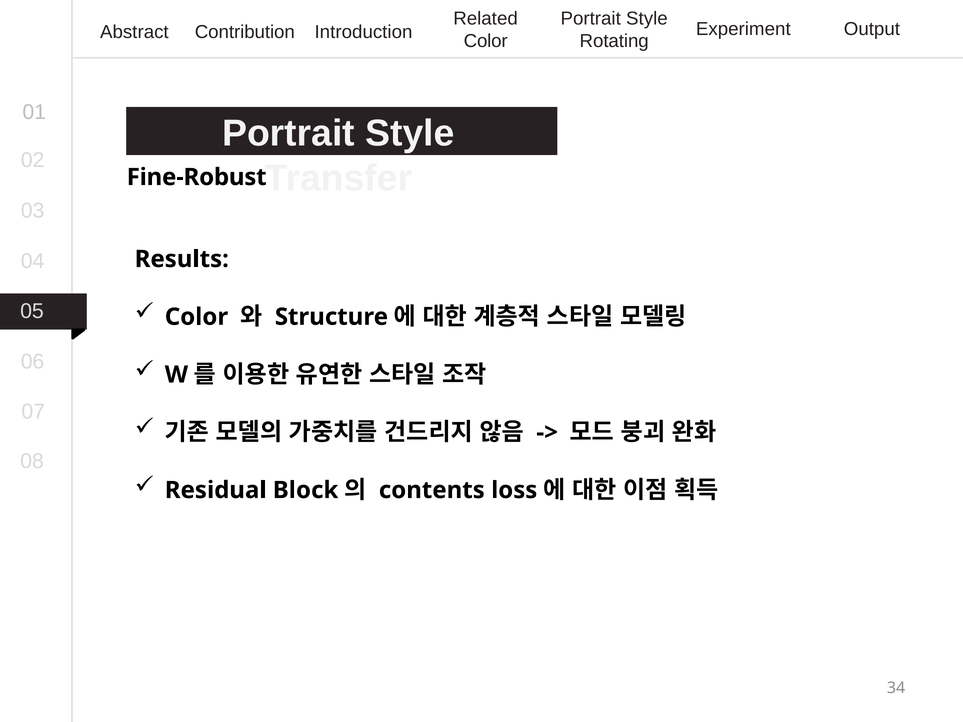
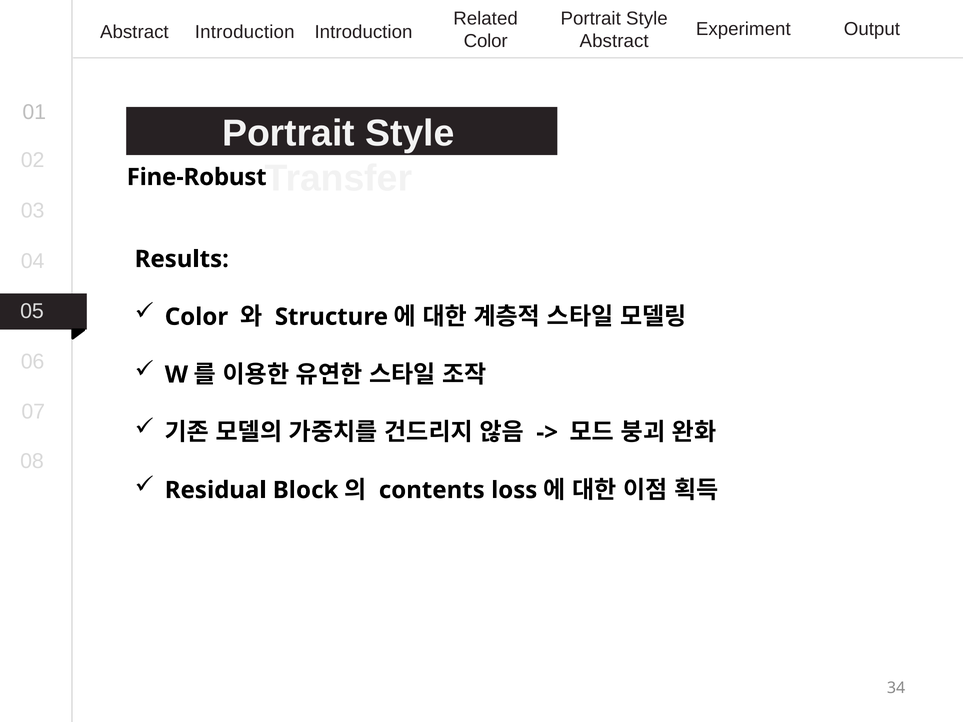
Abstract Contribution: Contribution -> Introduction (245, 32)
Rotating: Rotating -> Abstract (614, 41)
